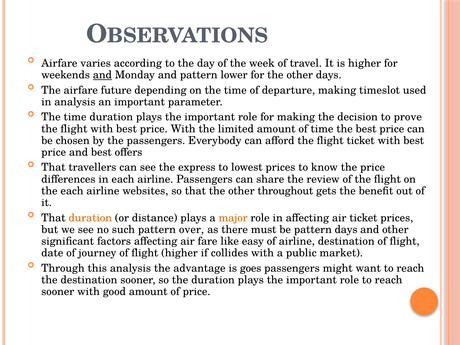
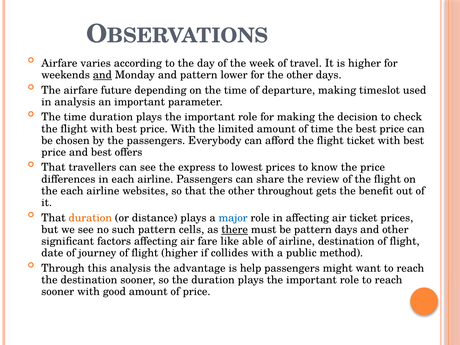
prove: prove -> check (408, 117)
major colour: orange -> blue (233, 218)
over: over -> cells (192, 230)
there underline: none -> present (235, 230)
easy: easy -> able (253, 241)
market: market -> method (341, 253)
goes: goes -> help (251, 268)
